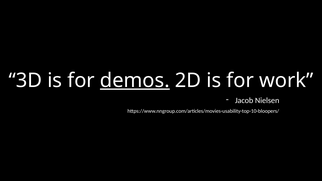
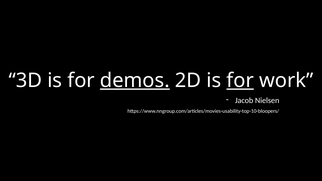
for underline: none -> present (240, 80)
